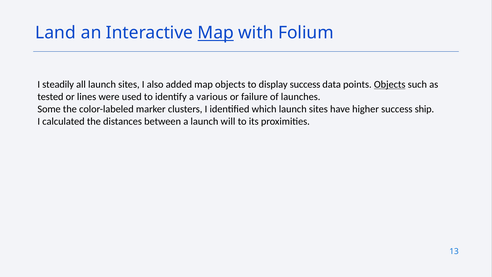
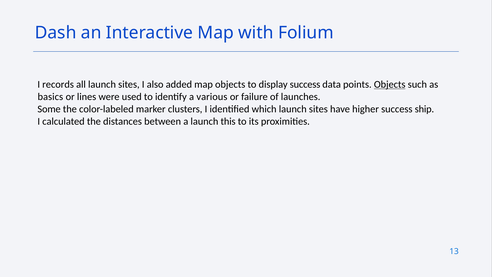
Land: Land -> Dash (56, 33)
Map underline: present -> none (216, 33)
steadily: steadily -> records (58, 84)
tested: tested -> basics (50, 97)
will: will -> this (228, 121)
